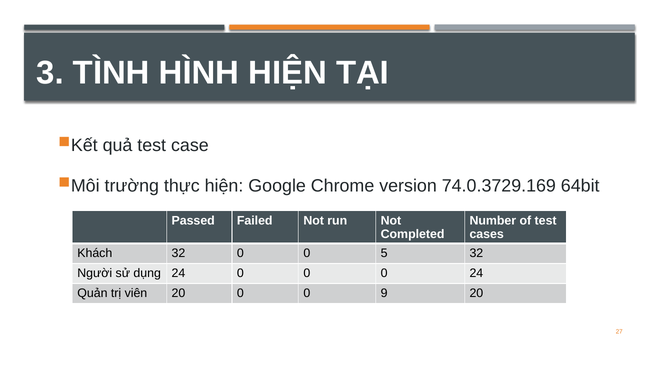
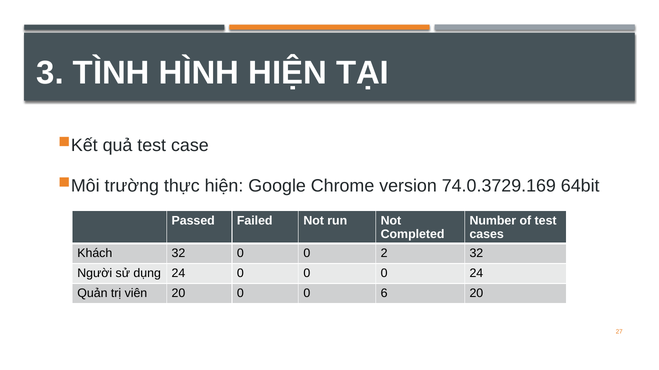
5: 5 -> 2 (384, 254)
9: 9 -> 6 (384, 294)
